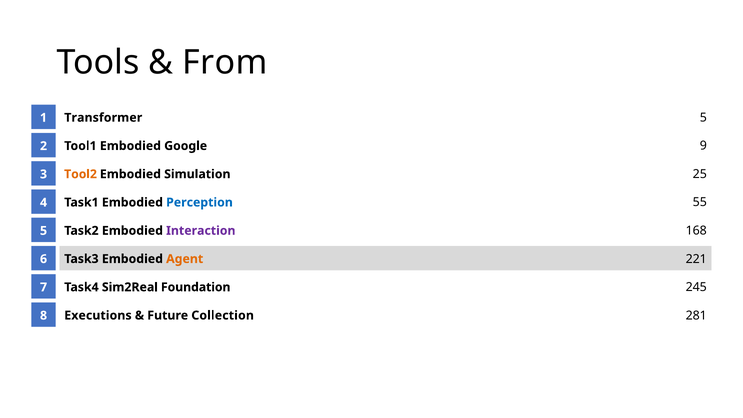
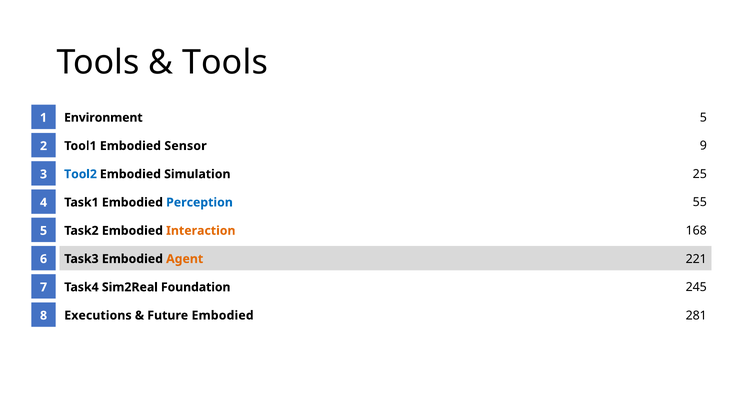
From: From -> Tools (225, 62)
Transformer: Transformer -> Environment (103, 118)
Google: Google -> Sensor (186, 146)
Tool2 colour: orange -> blue (81, 174)
Interaction colour: purple -> orange (201, 231)
Future Collection: Collection -> Embodied (223, 315)
